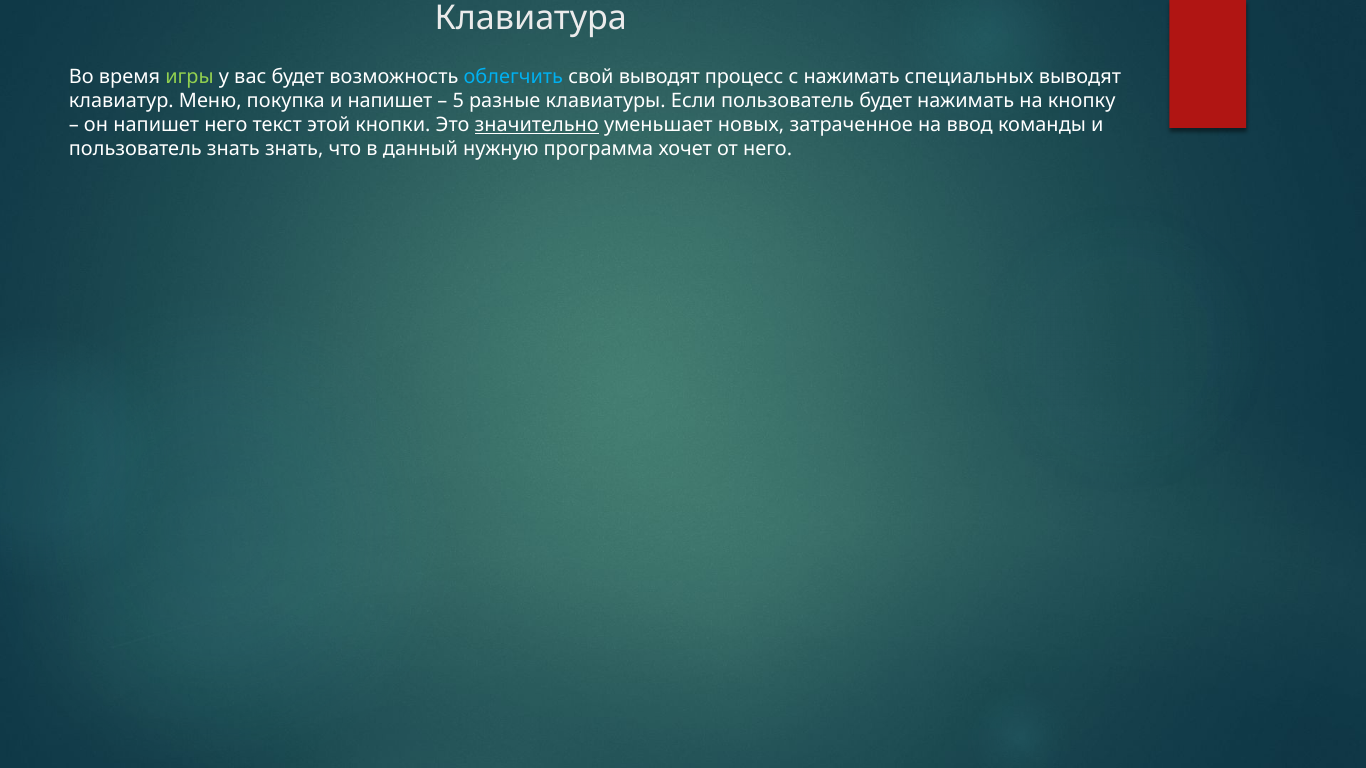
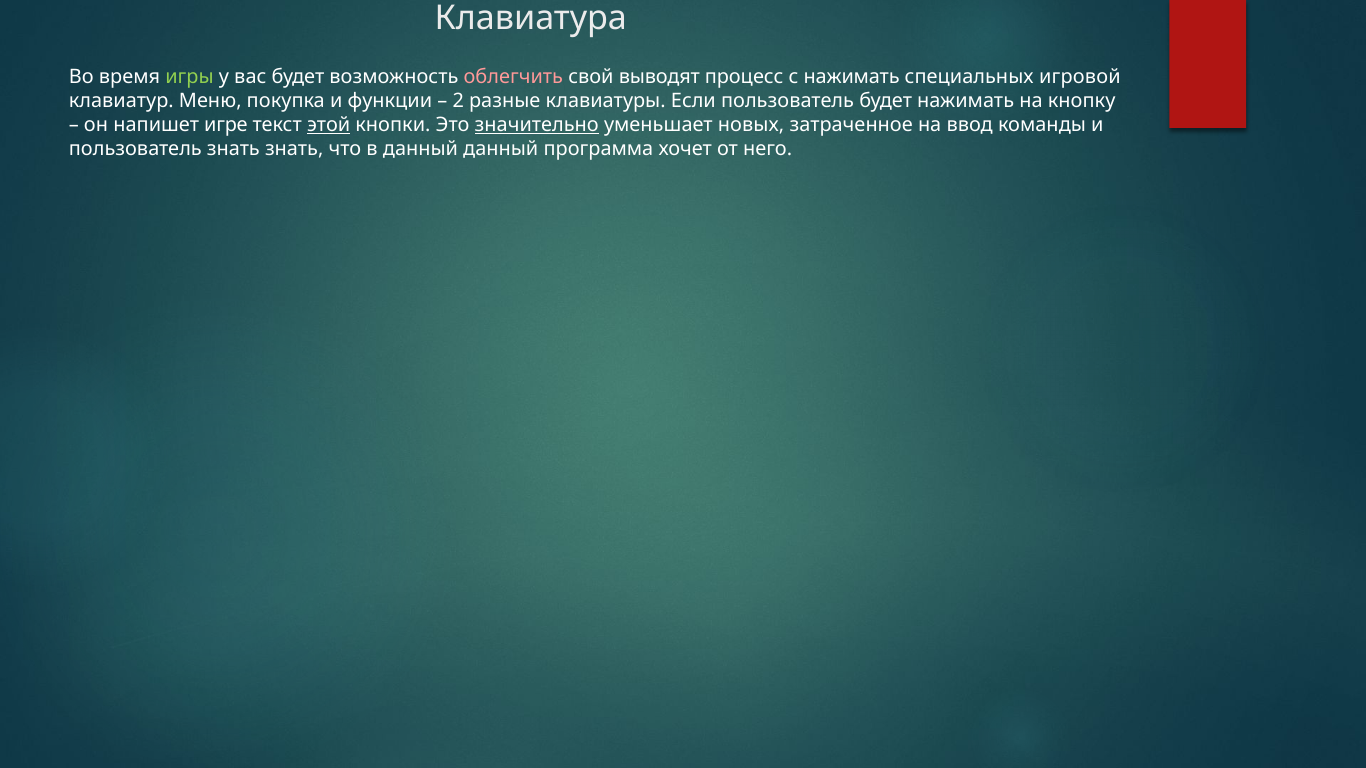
облегчить colour: light blue -> pink (513, 77)
специальных выводят: выводят -> игровой (1080, 77)
и напишет: напишет -> функции (390, 101)
5: 5 -> 2 (458, 101)
напишет него: него -> игре (226, 125)
этой underline: none -> present (329, 125)
данный нужную: нужную -> данный (501, 149)
